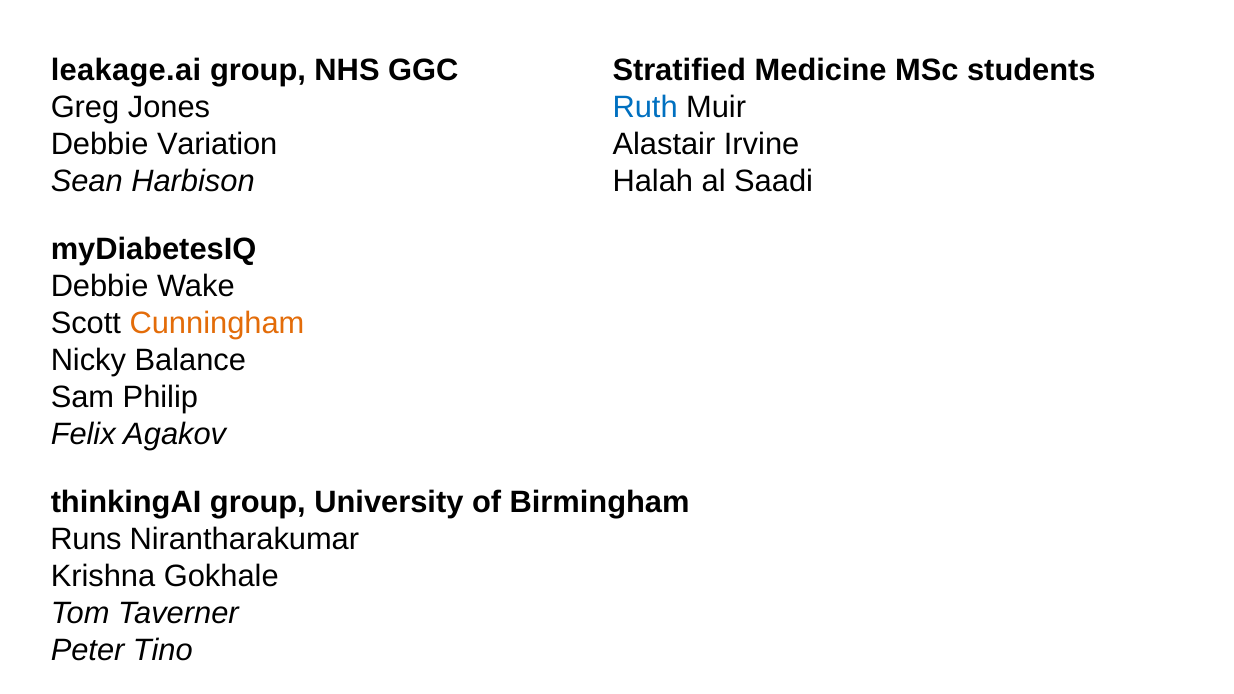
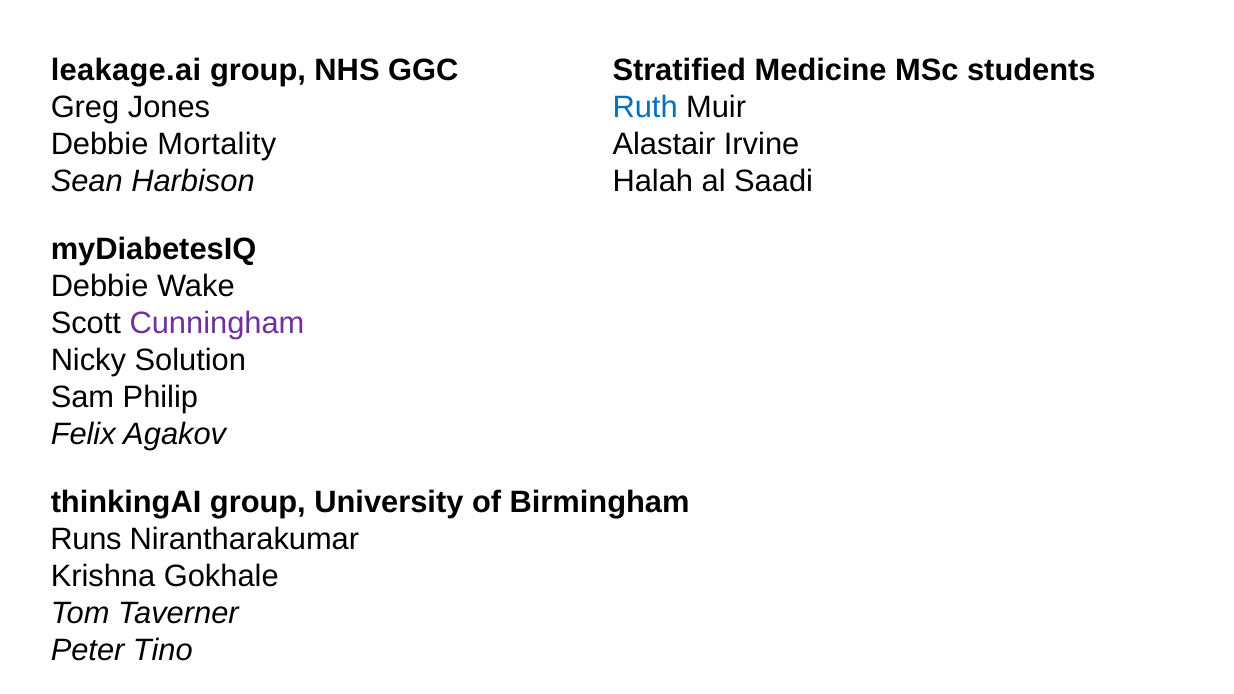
Variation: Variation -> Mortality (217, 144)
Cunningham colour: orange -> purple (217, 323)
Balance: Balance -> Solution (190, 360)
